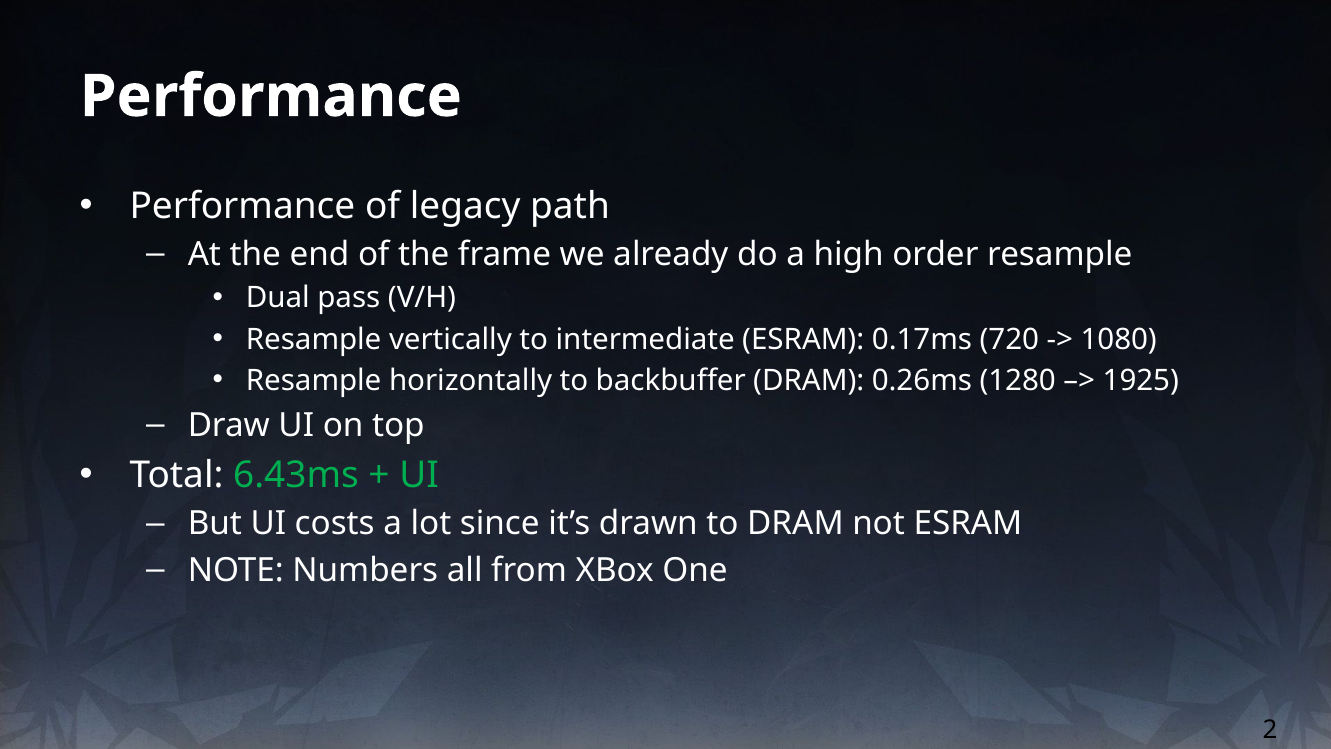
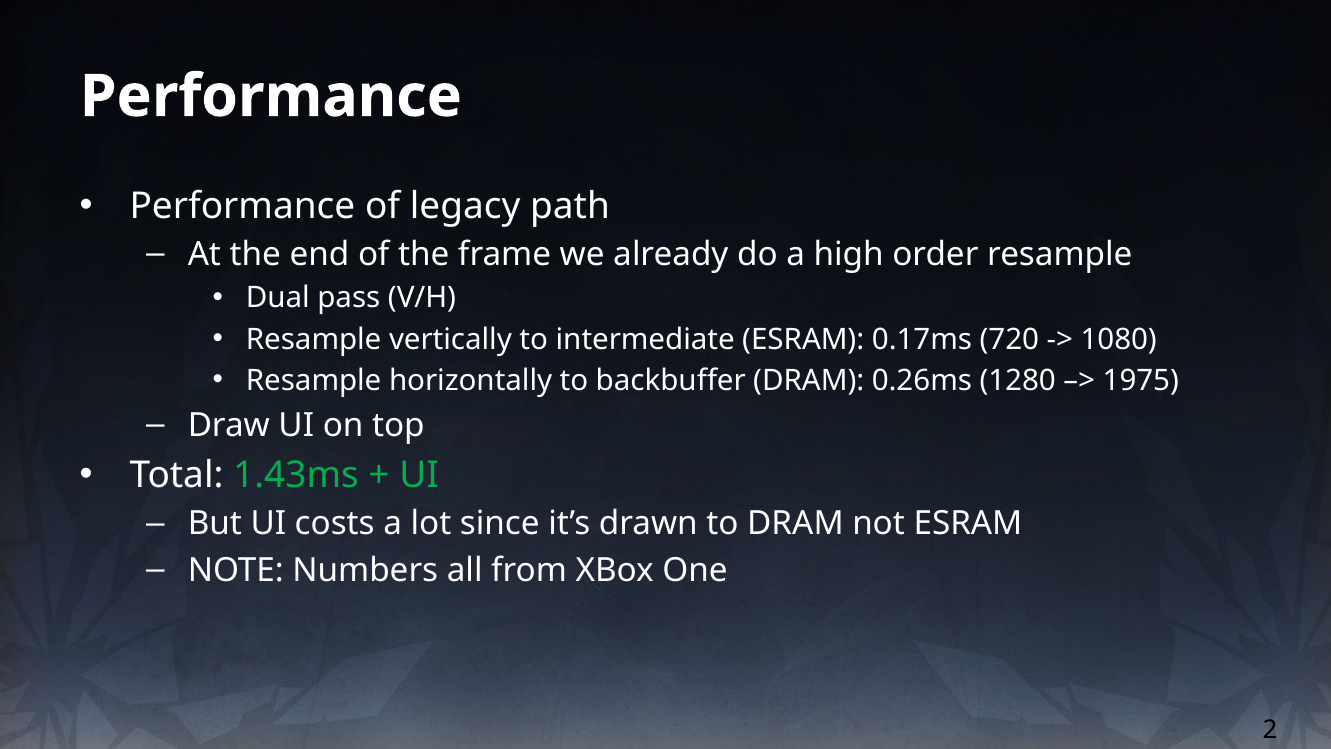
1925: 1925 -> 1975 (1141, 381)
6.43ms: 6.43ms -> 1.43ms (296, 475)
